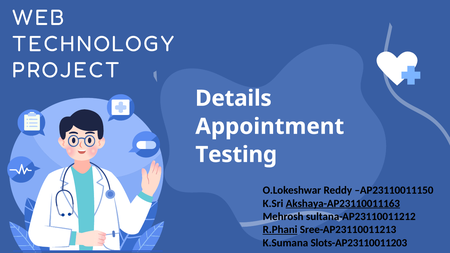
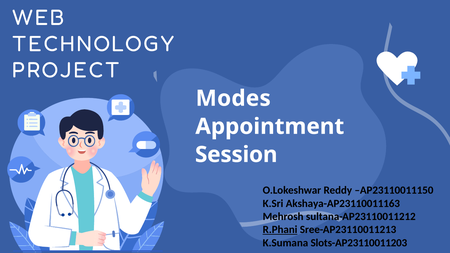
Details: Details -> Modes (233, 98)
Testing: Testing -> Session (236, 155)
Akshaya-AP23110011163 underline: present -> none (343, 204)
